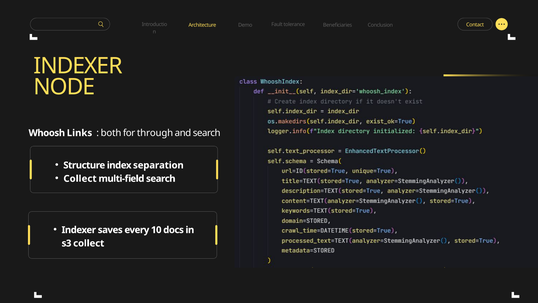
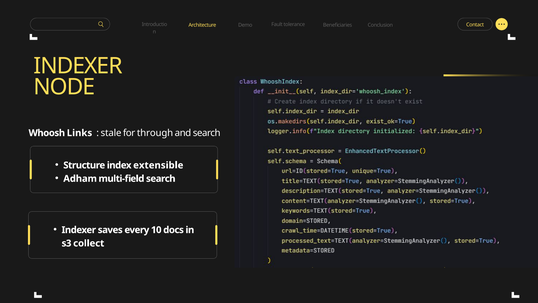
both: both -> stale (111, 133)
separation: separation -> extensible (158, 165)
Collect: Collect -> Adham (80, 178)
